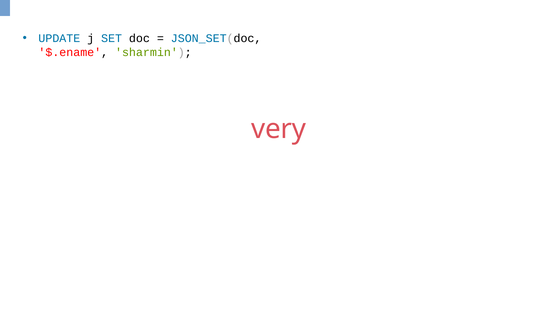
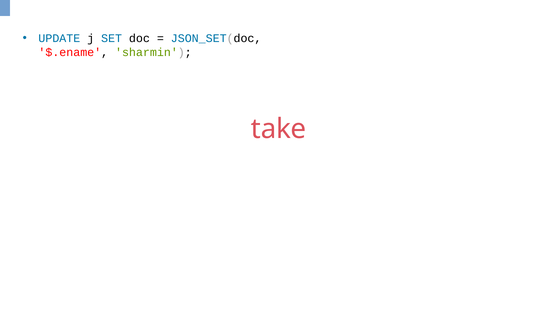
very: very -> take (279, 129)
